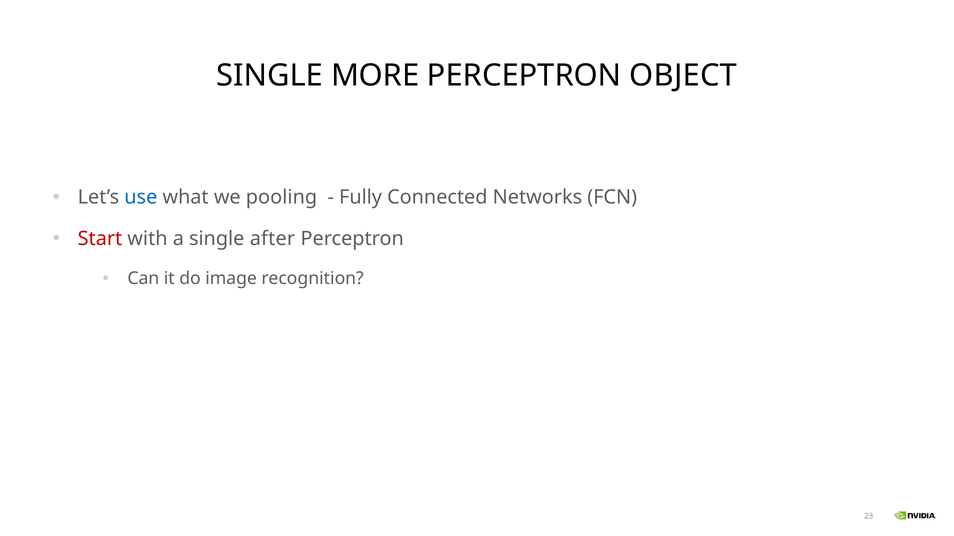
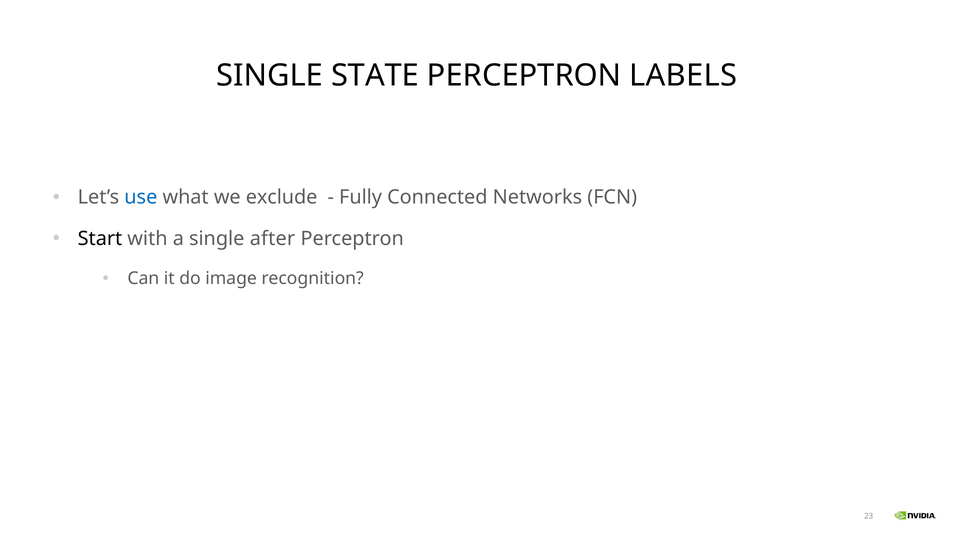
MORE: MORE -> STATE (375, 76)
OBJECT: OBJECT -> LABELS (683, 76)
pooling: pooling -> exclude (282, 197)
Start colour: red -> black (100, 239)
